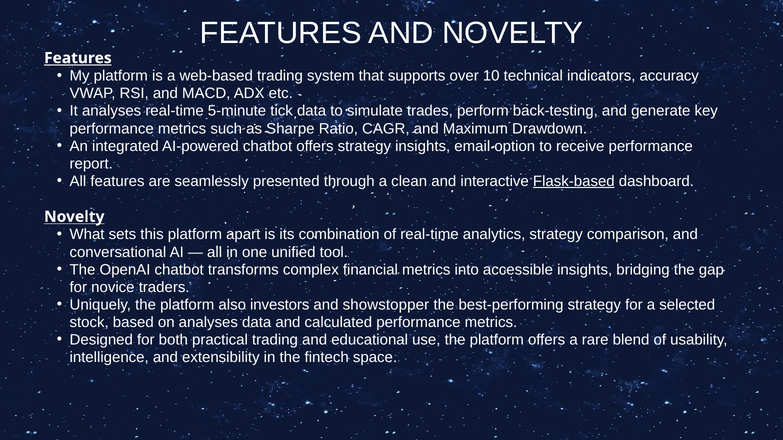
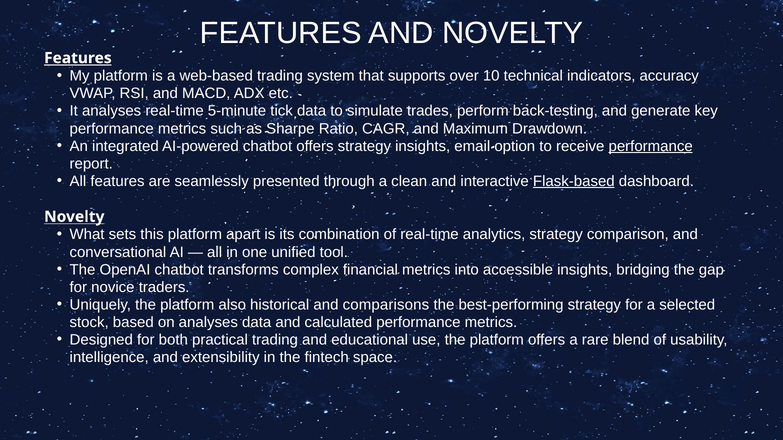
performance underline: none -> present (651, 146)
investors: investors -> historical (280, 305)
showstopper: showstopper -> comparisons (386, 305)
